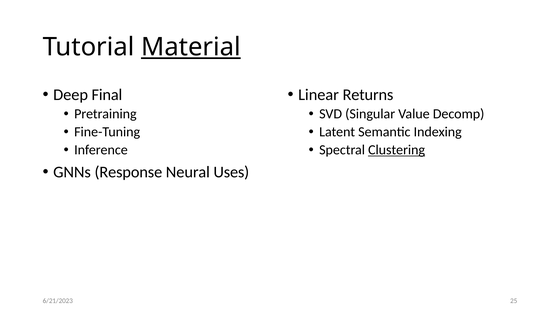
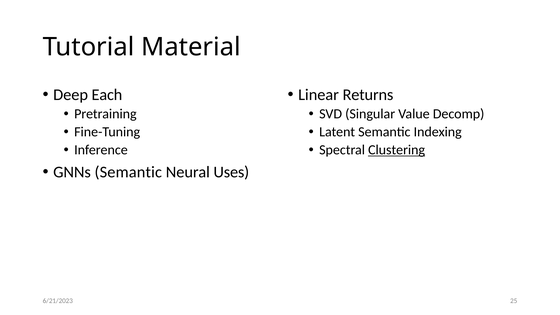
Material underline: present -> none (191, 47)
Final: Final -> Each (107, 95)
GNNs Response: Response -> Semantic (128, 172)
